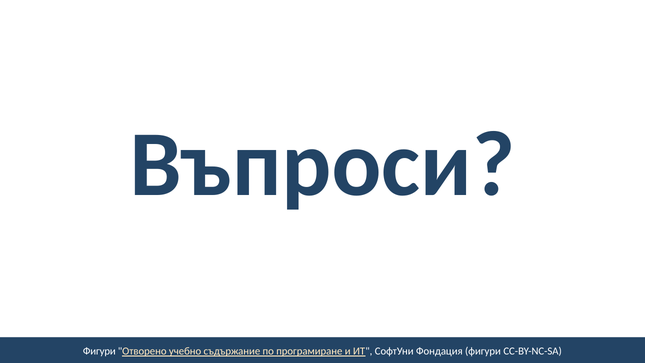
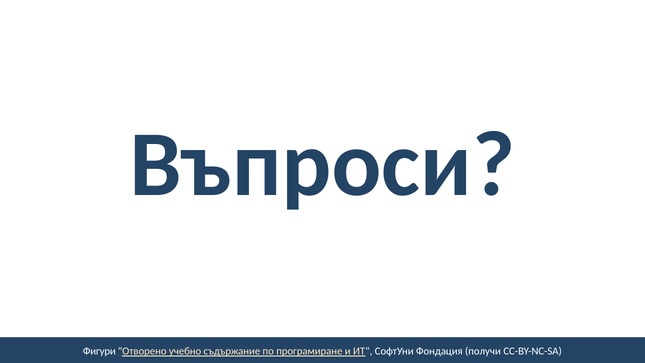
Фондация фигури: фигури -> получи (483, 351)
